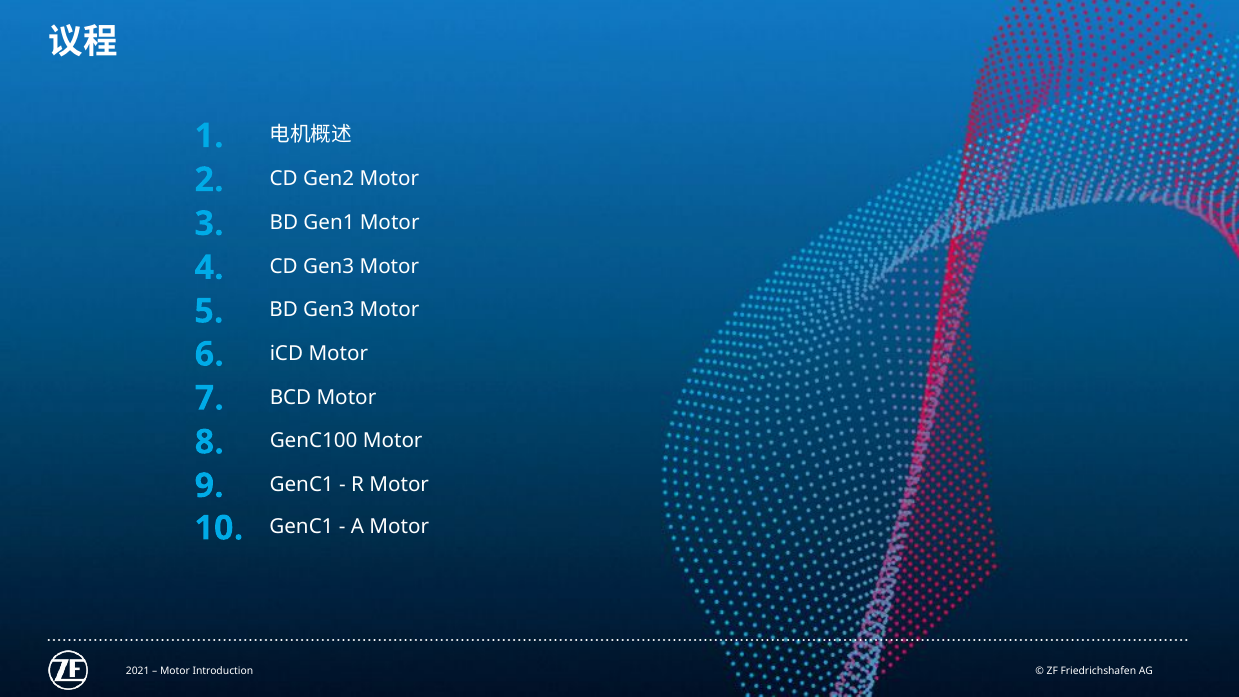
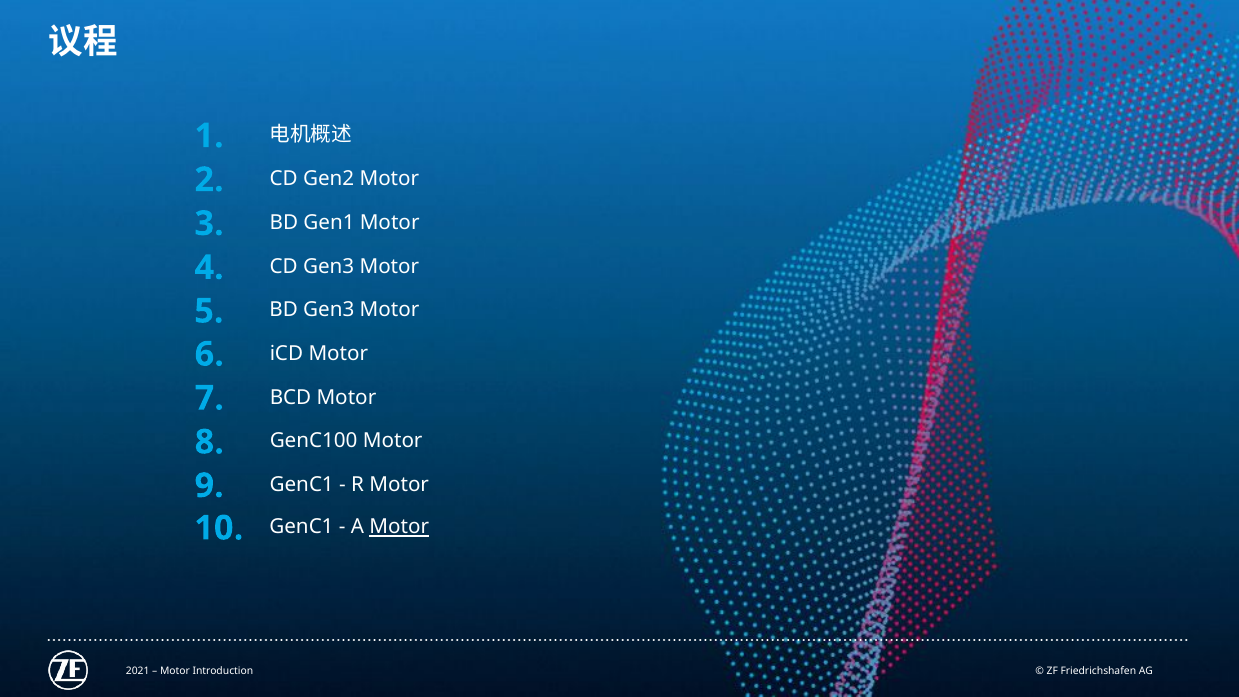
Motor underline: none -> present (399, 527)
